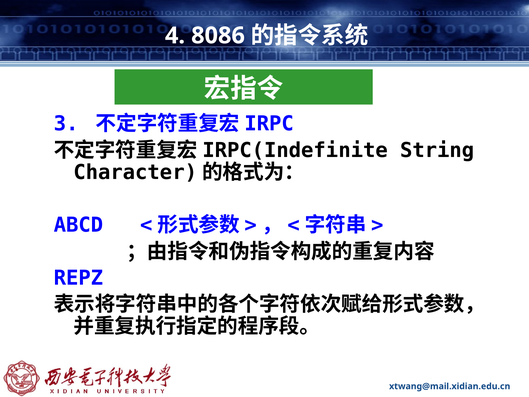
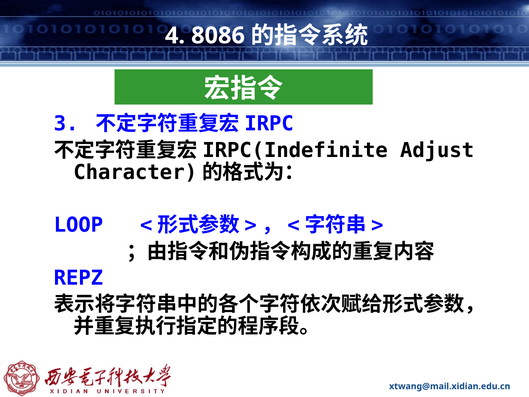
String: String -> Adjust (437, 150)
ABCD: ABCD -> LOOP (78, 225)
